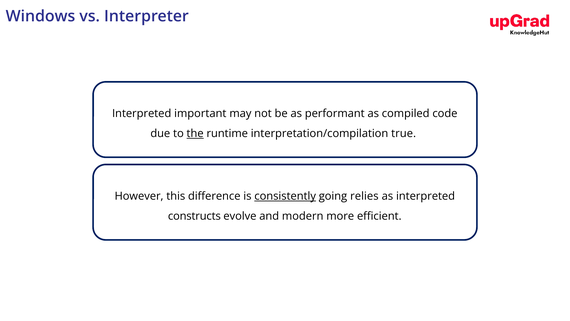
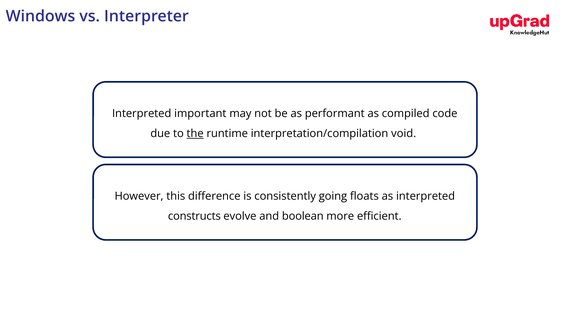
true: true -> void (404, 133)
consistently underline: present -> none (285, 196)
relies: relies -> floats (364, 196)
modern: modern -> boolean (303, 216)
